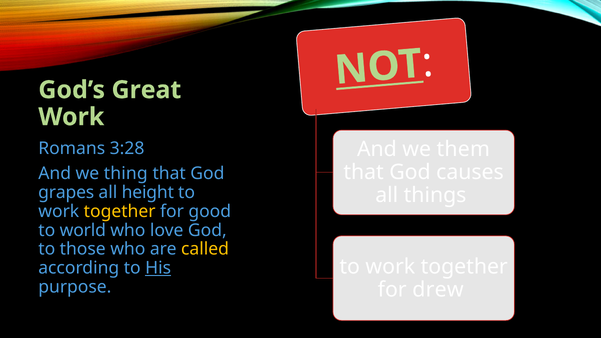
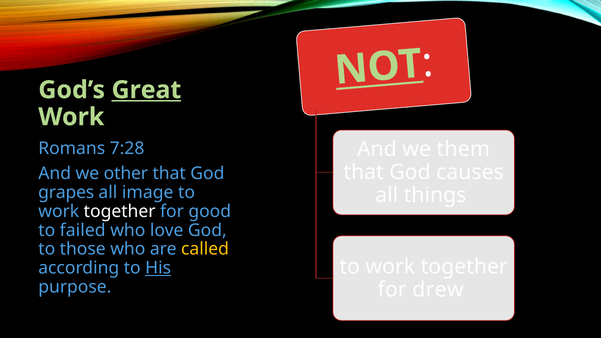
Great underline: none -> present (146, 90)
3:28: 3:28 -> 7:28 (127, 148)
thing: thing -> other (126, 173)
height: height -> image (148, 192)
together colour: yellow -> white (120, 211)
world: world -> failed (83, 230)
